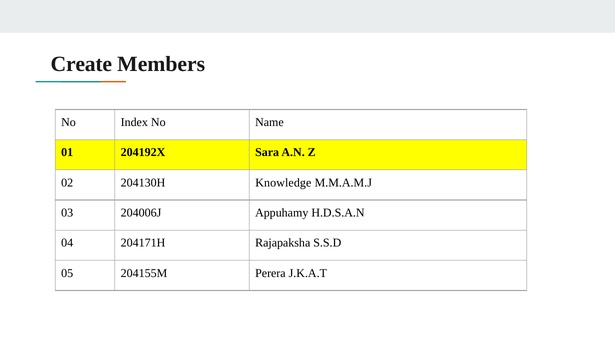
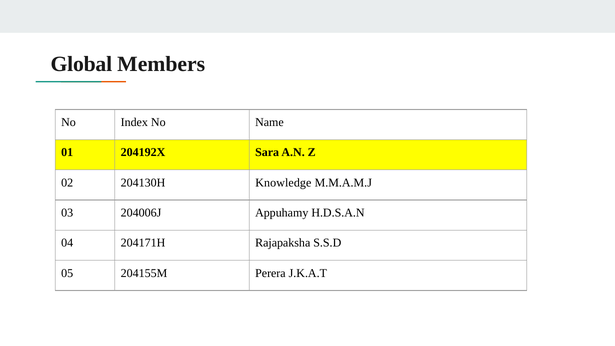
Create: Create -> Global (81, 64)
